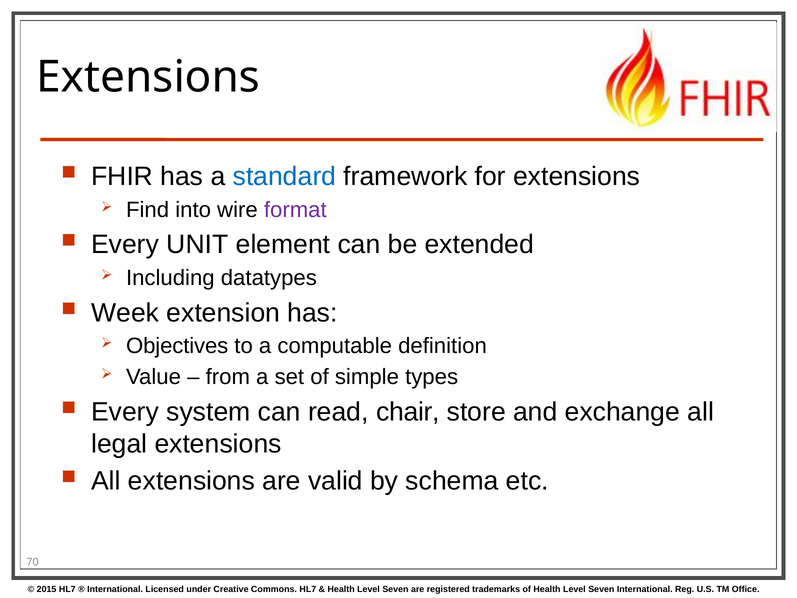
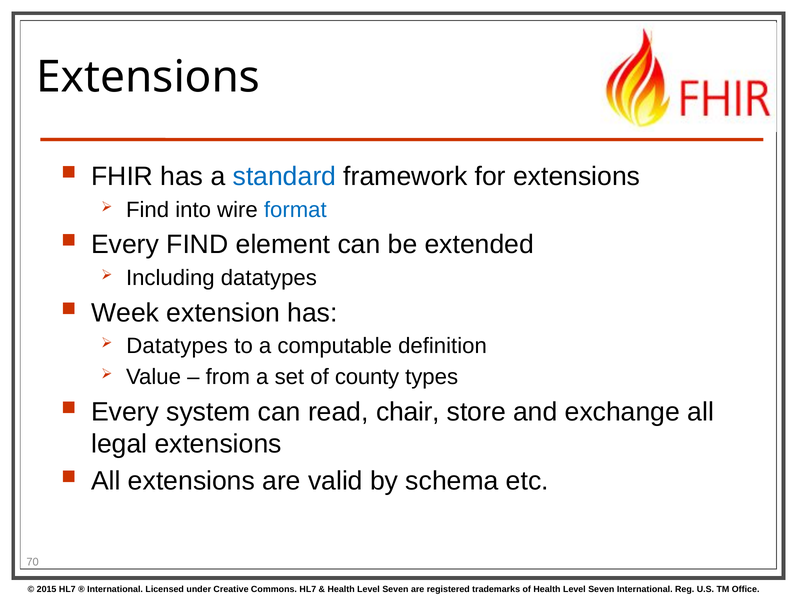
format colour: purple -> blue (295, 210)
Every UNIT: UNIT -> FIND (197, 244)
Objectives: Objectives -> Datatypes (177, 346)
simple: simple -> county (367, 377)
